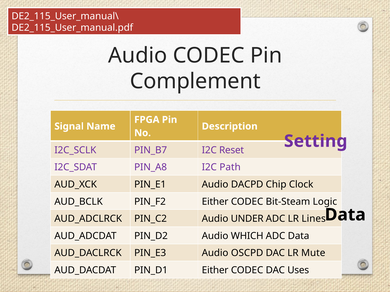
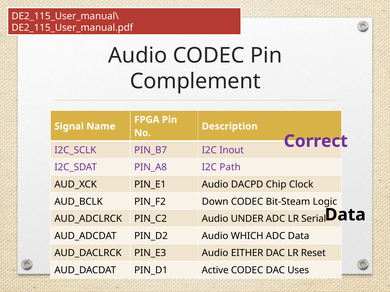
Setting: Setting -> Correct (316, 141)
Reset: Reset -> Inout (232, 150)
Either: Either -> Down (215, 202)
Lines: Lines -> Serial (314, 219)
OSCPD: OSCPD -> EITHER (247, 253)
Mute: Mute -> Reset (313, 253)
Either: Either -> Active (215, 271)
